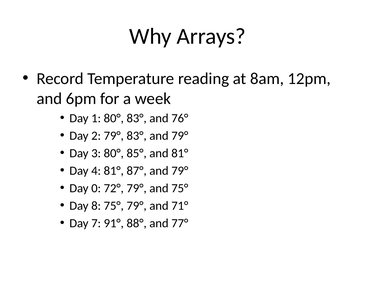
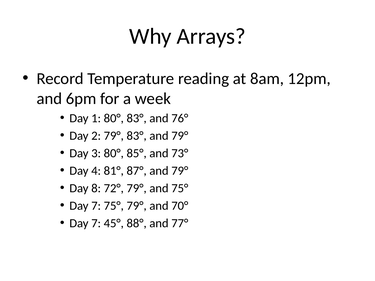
and 81°: 81° -> 73° (180, 153)
0: 0 -> 8 (96, 188)
8: 8 -> 7 (96, 206)
71°: 71° -> 70° (180, 206)
91°: 91° -> 45° (114, 223)
